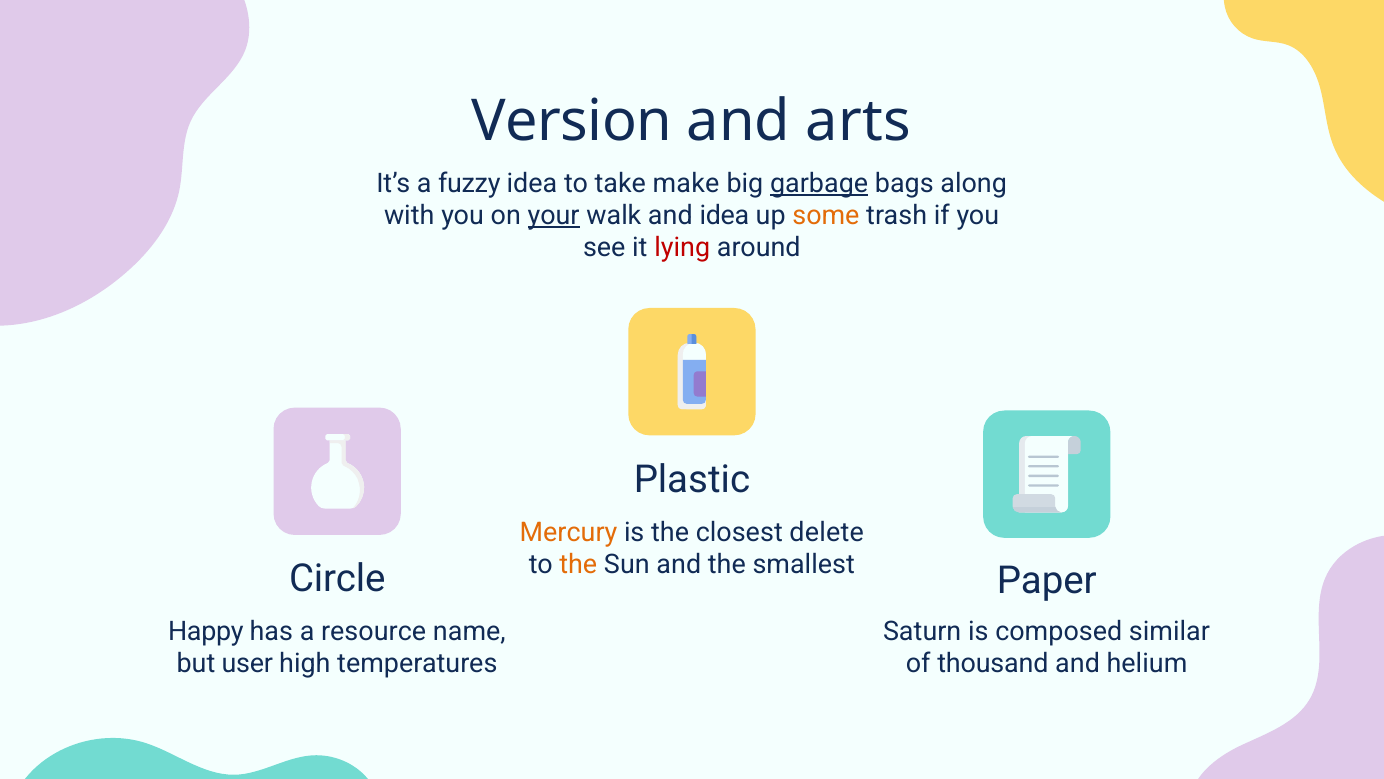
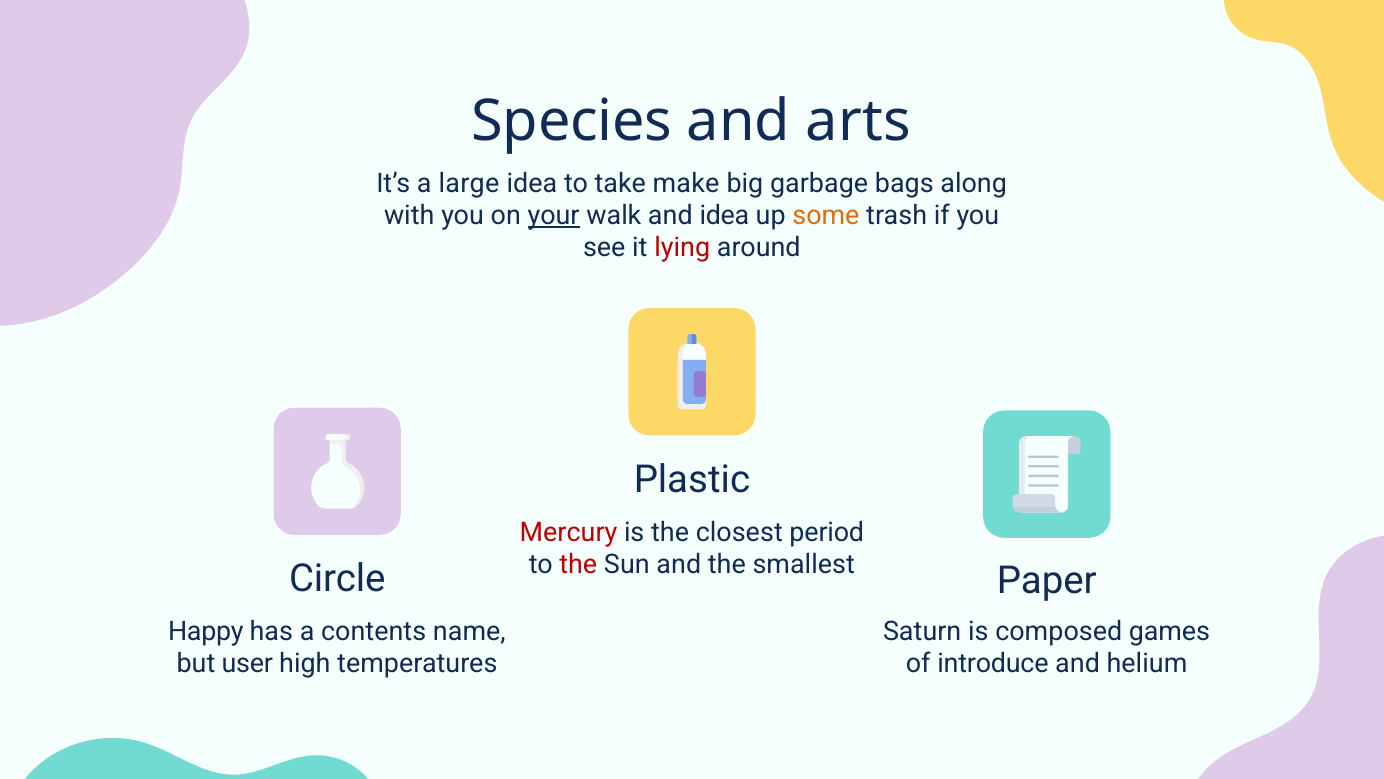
Version: Version -> Species (572, 122)
fuzzy: fuzzy -> large (469, 183)
garbage underline: present -> none (819, 183)
Mercury colour: orange -> red (569, 532)
delete: delete -> period (827, 532)
the colour: orange -> red (578, 564)
resource: resource -> contents (374, 631)
similar: similar -> games (1169, 631)
thousand: thousand -> introduce (993, 663)
